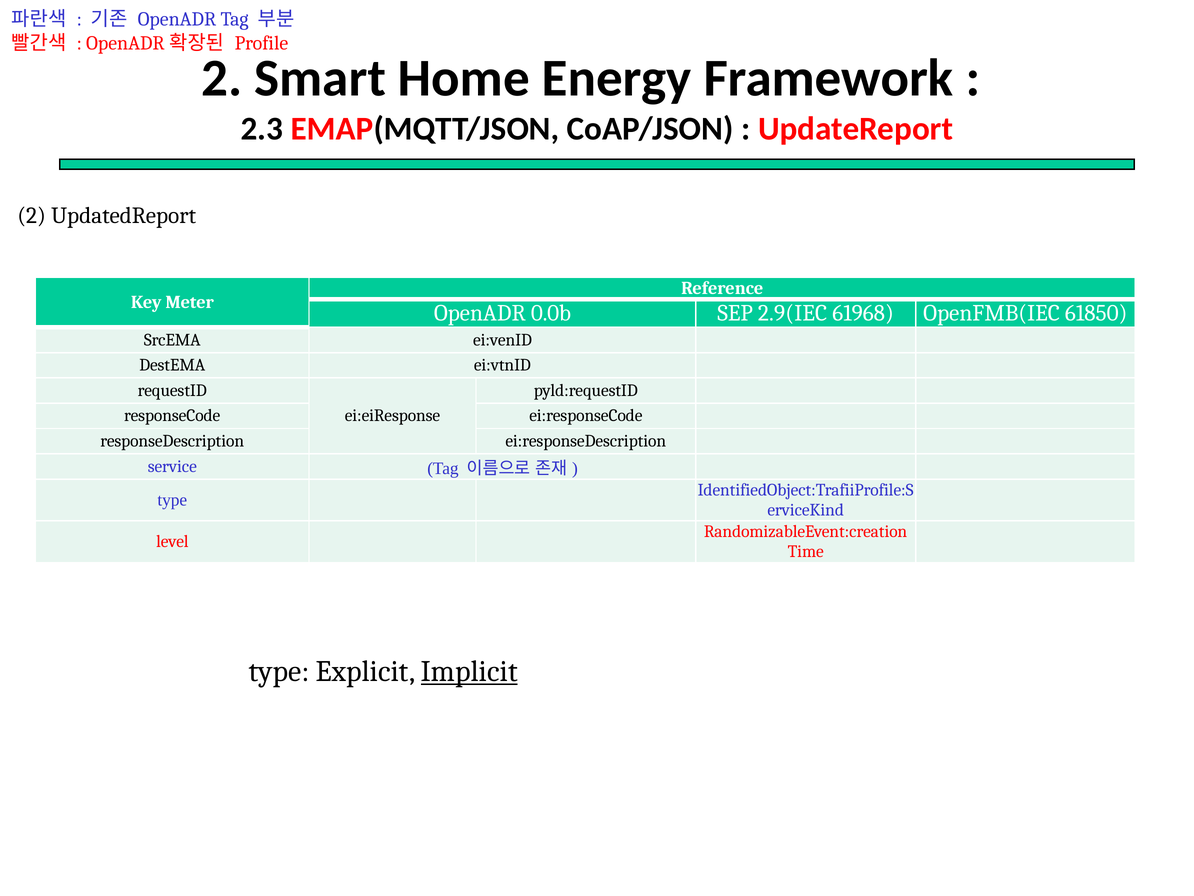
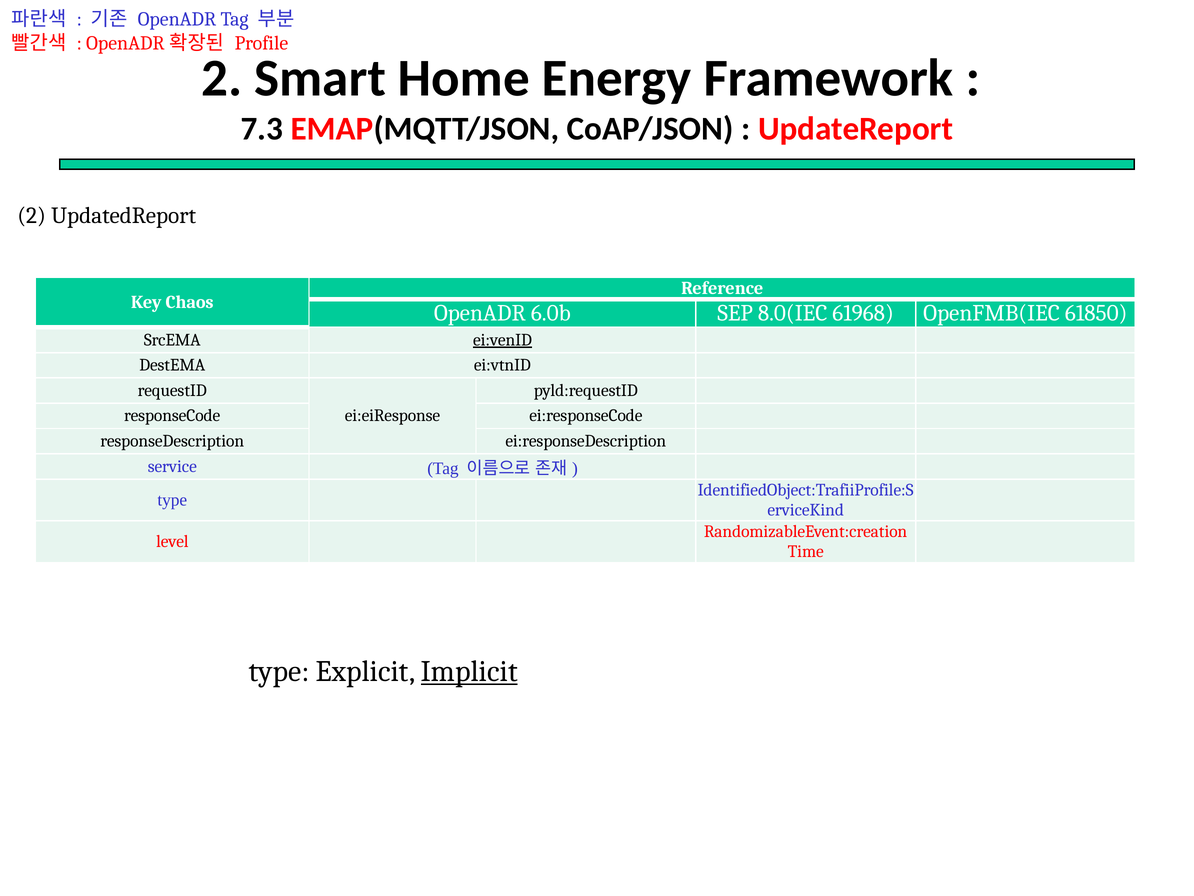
2.3: 2.3 -> 7.3 (262, 129)
Meter: Meter -> Chaos (190, 302)
0.0b: 0.0b -> 6.0b (551, 313)
2.9(IEC: 2.9(IEC -> 8.0(IEC (793, 313)
ei:venID underline: none -> present (503, 340)
